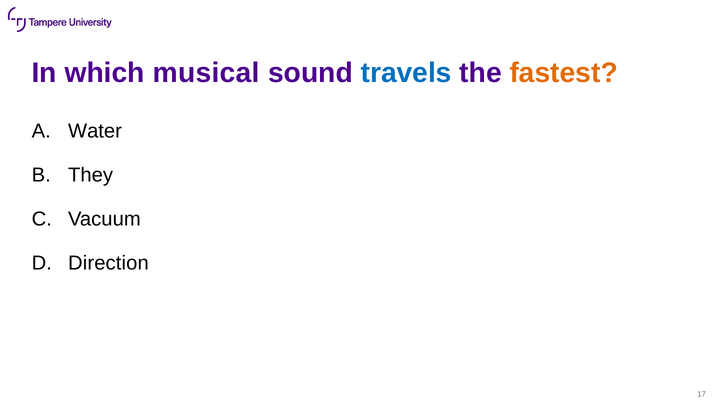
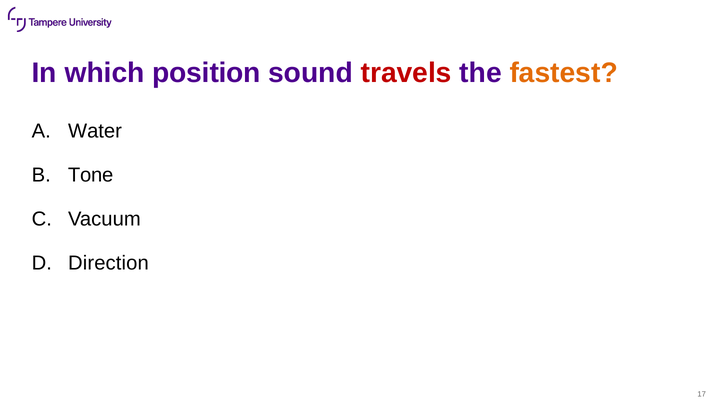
musical: musical -> position (206, 73)
travels colour: blue -> red (406, 73)
They: They -> Tone (91, 175)
